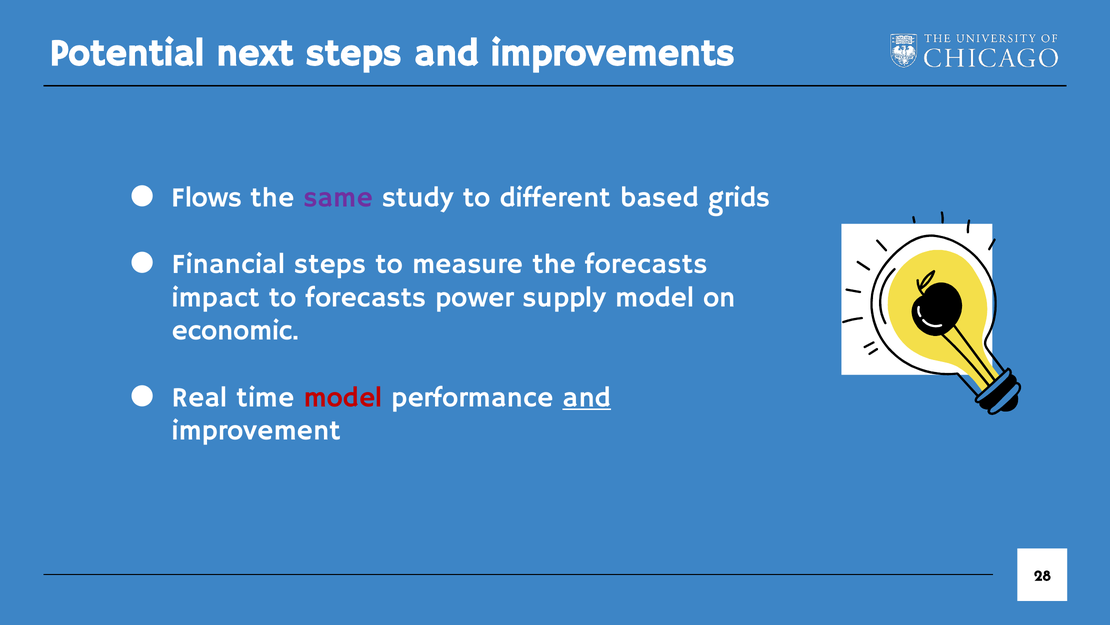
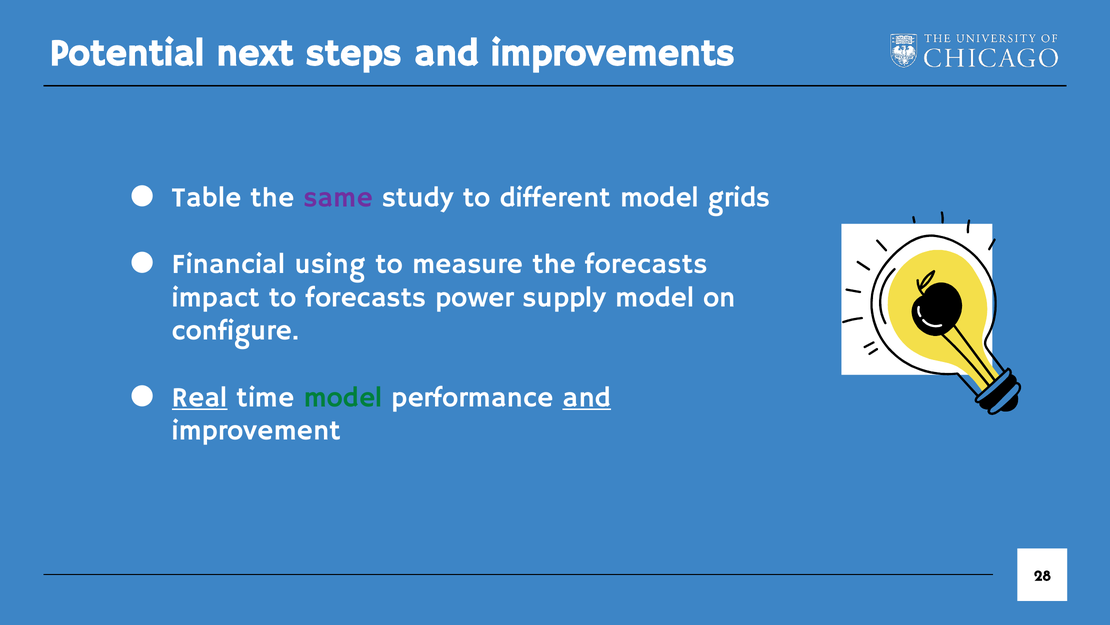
Flows: Flows -> Table (207, 197)
different based: based -> model (659, 197)
Financial steps: steps -> using (330, 264)
economic: economic -> configure (235, 330)
Real underline: none -> present (200, 397)
model colour: red -> green (343, 397)
